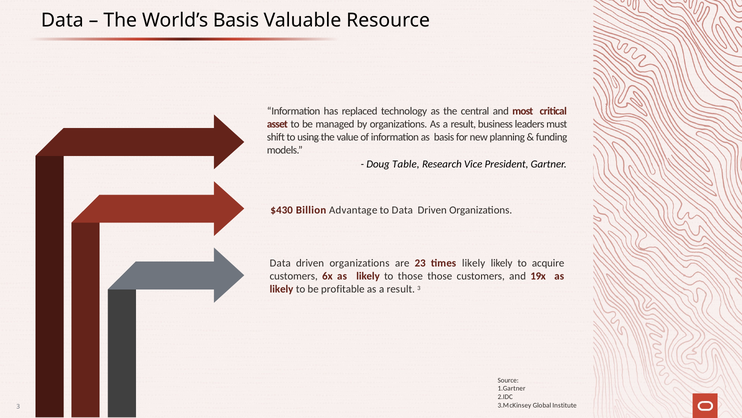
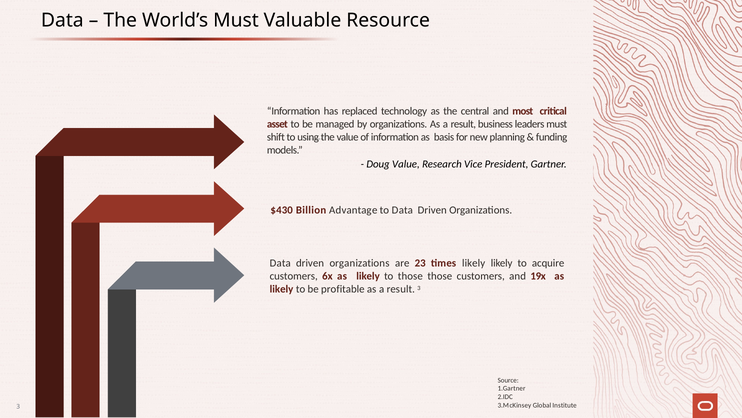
World’s Basis: Basis -> Must (236, 20)
Doug Table: Table -> Value (406, 164)
